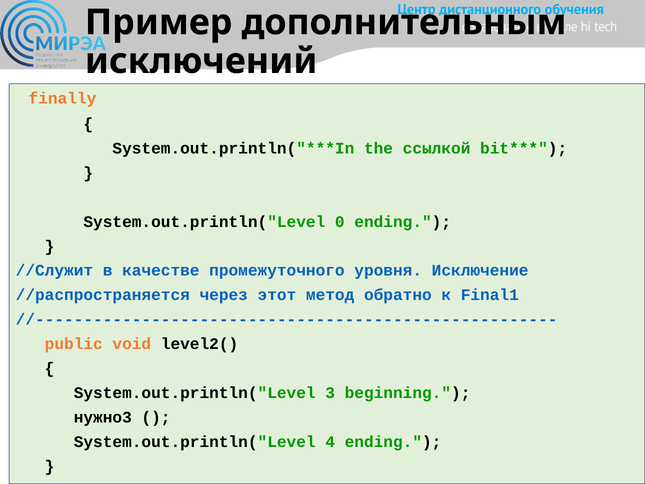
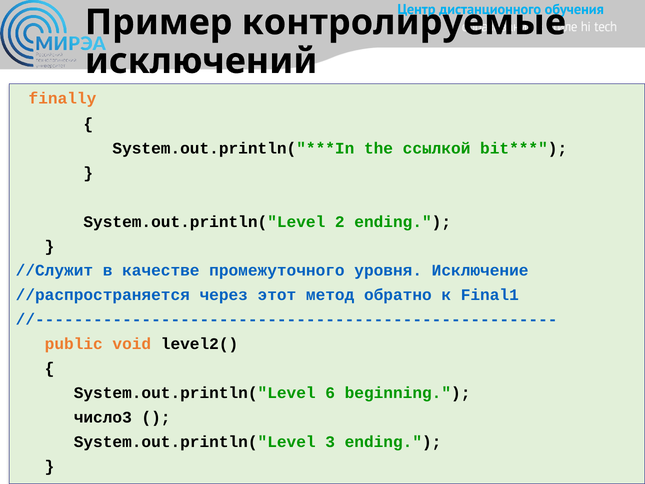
дополнительным: дополнительным -> контролируемыe (404, 22)
0: 0 -> 2 (340, 222)
3: 3 -> 6 (330, 393)
нужно3: нужно3 -> число3 (103, 417)
4: 4 -> 3 (330, 442)
